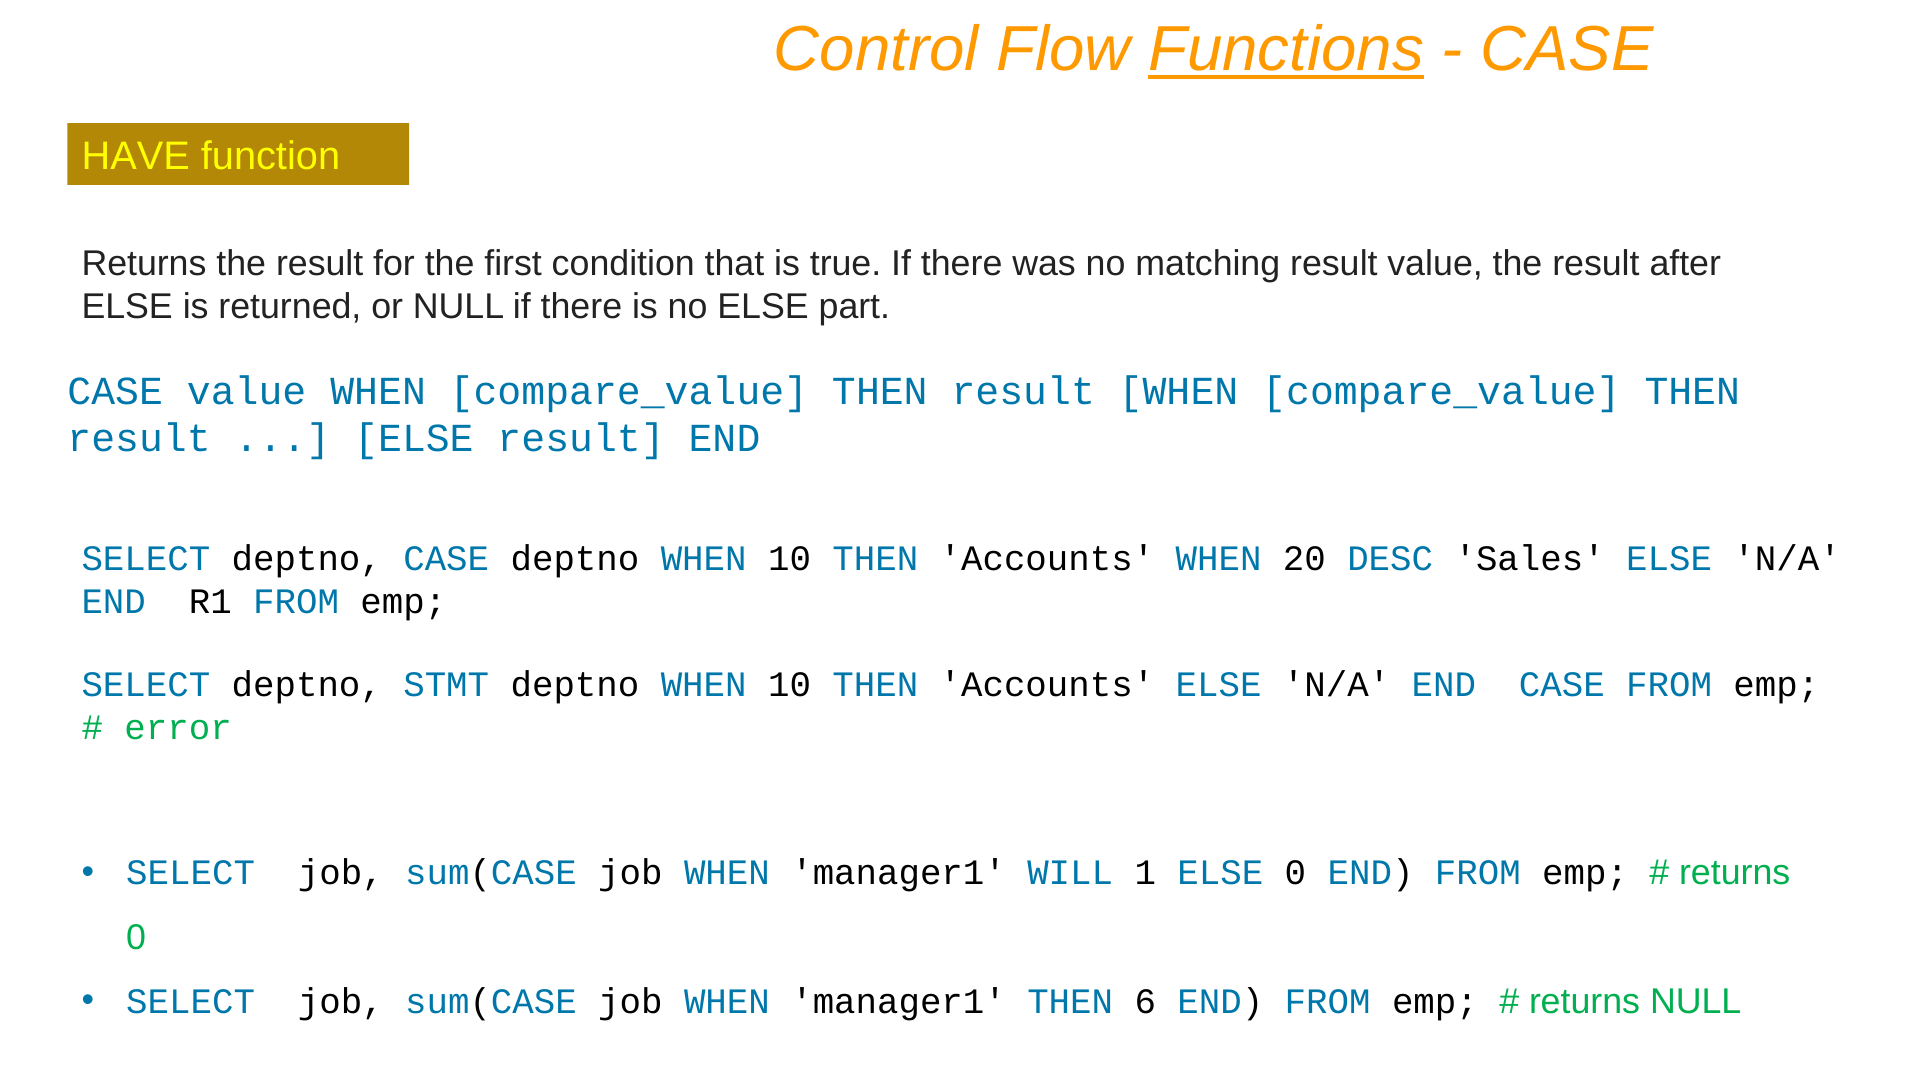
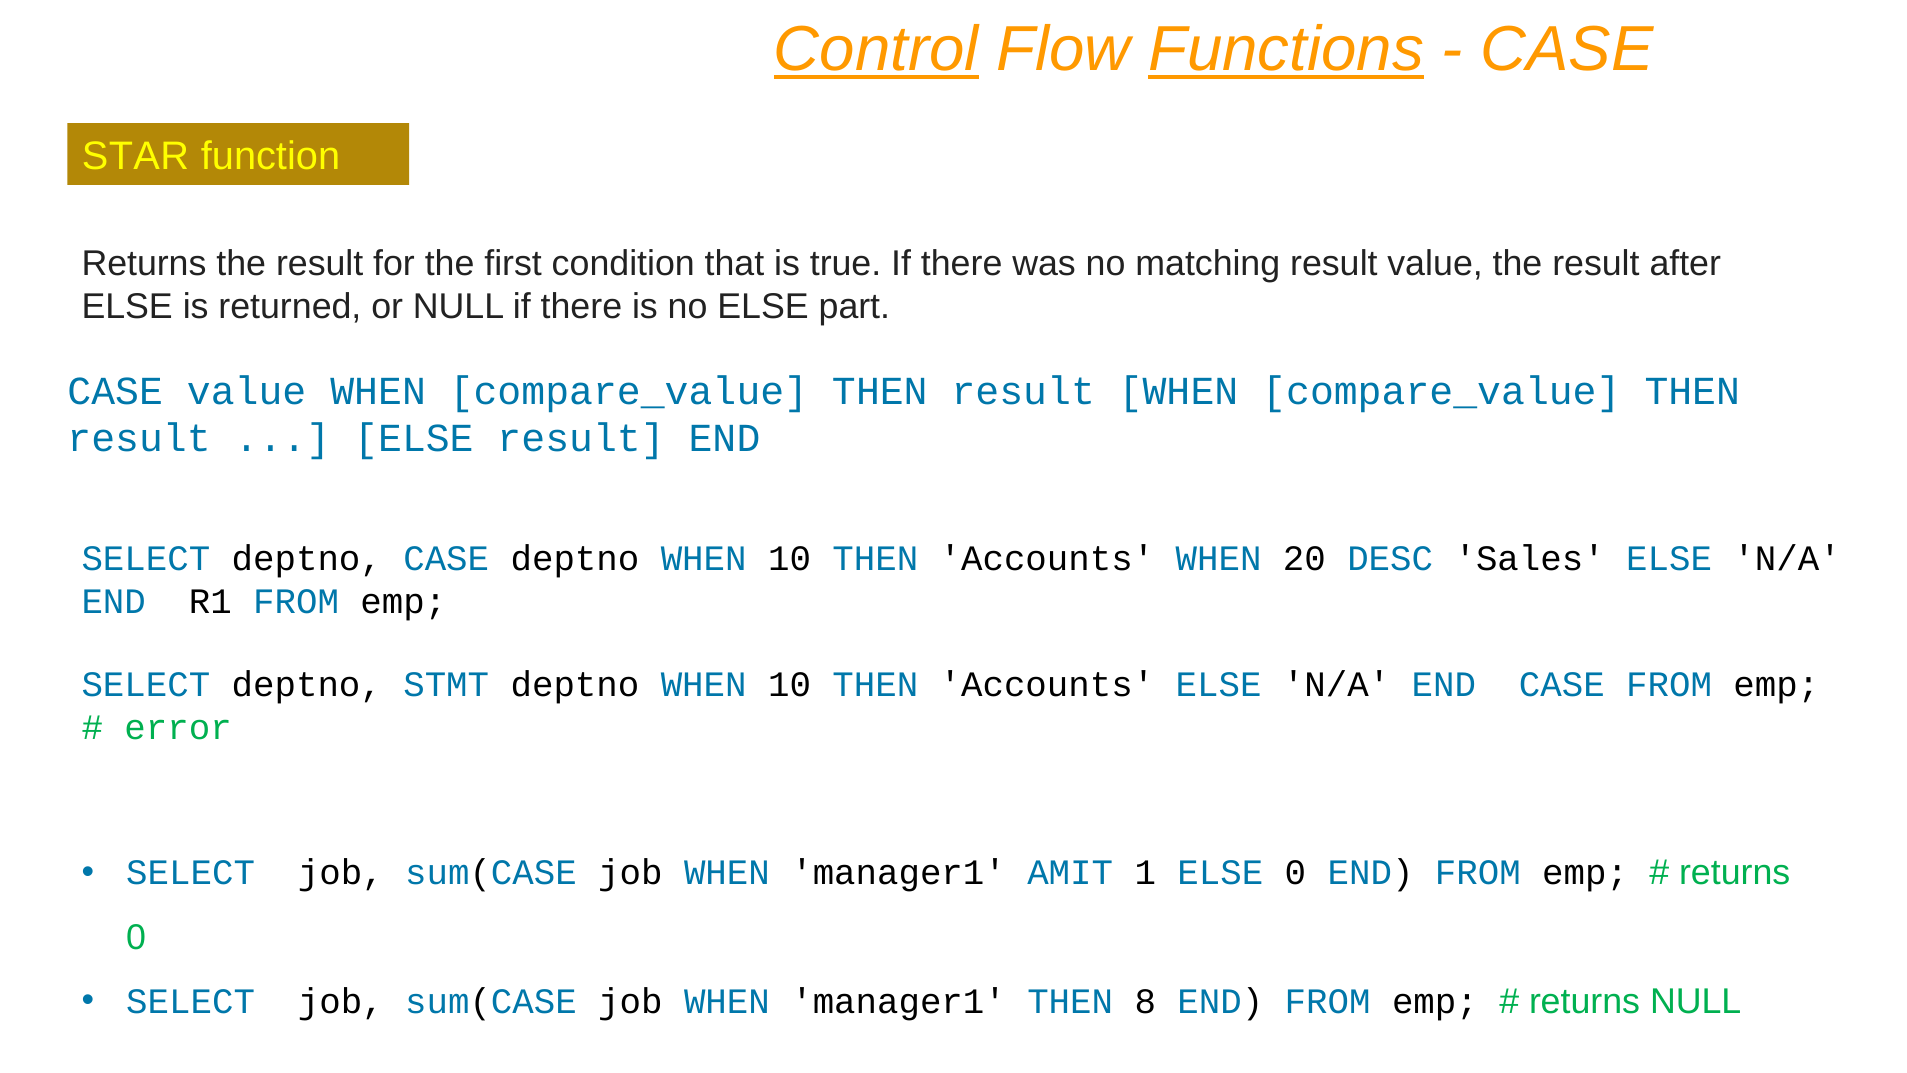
Control underline: none -> present (876, 50)
HAVE: HAVE -> STAR (135, 157)
WILL: WILL -> AMIT (1070, 873)
6: 6 -> 8 (1145, 1002)
